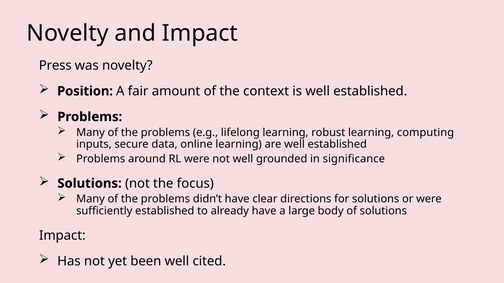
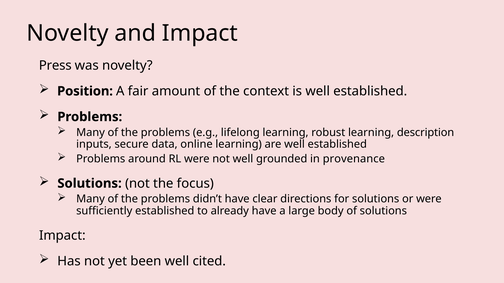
computing: computing -> description (426, 133)
significance: significance -> provenance (354, 159)
